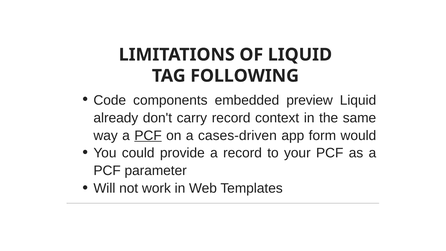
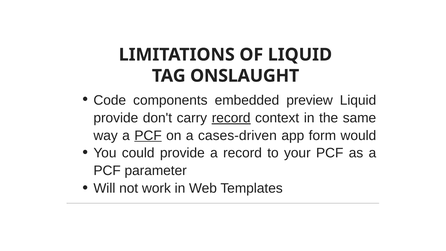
FOLLOWING: FOLLOWING -> ONSLAUGHT (245, 76)
already: already -> provide (116, 118)
record underline: none -> present (231, 118)
